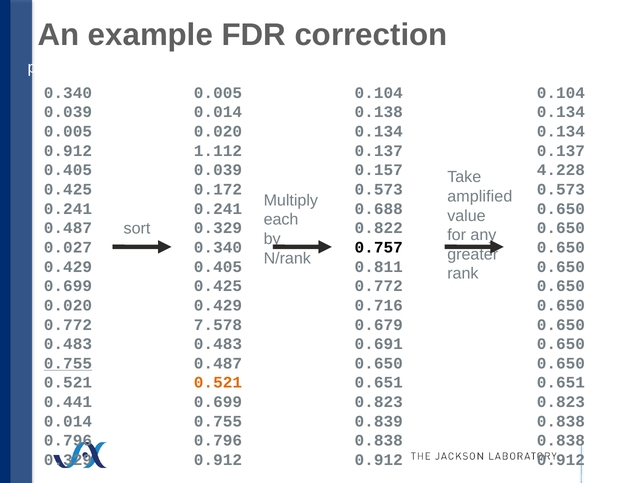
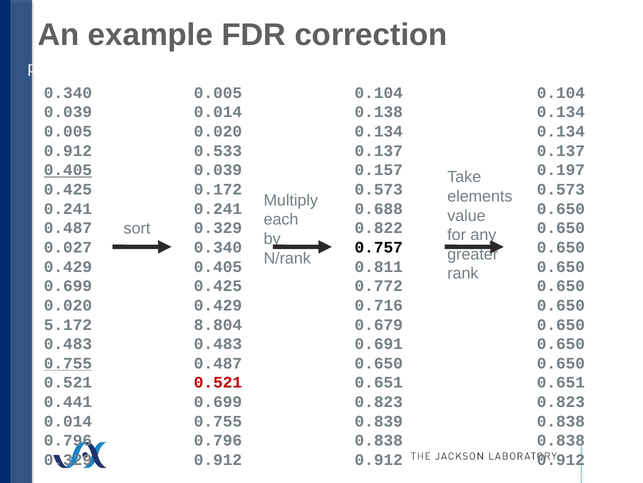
1.112: 1.112 -> 0.533 (218, 151)
0.405 underline: none -> present (68, 170)
4.228: 4.228 -> 0.197 (561, 170)
amplified: amplified -> elements (480, 196)
0.772: 0.772 -> 5.172 (68, 324)
7.578: 7.578 -> 8.804 (218, 324)
0.521 colour: orange -> red (218, 382)
